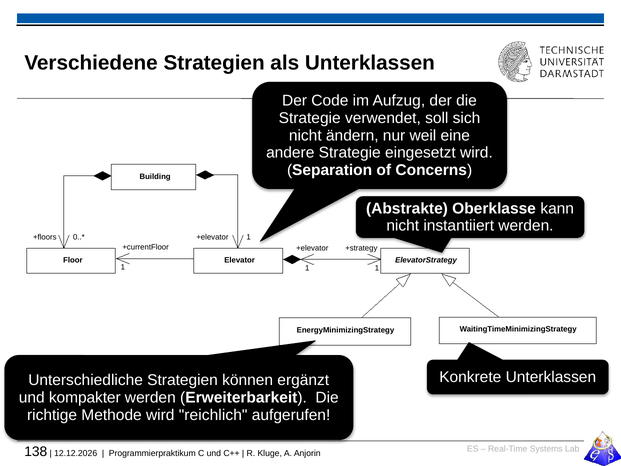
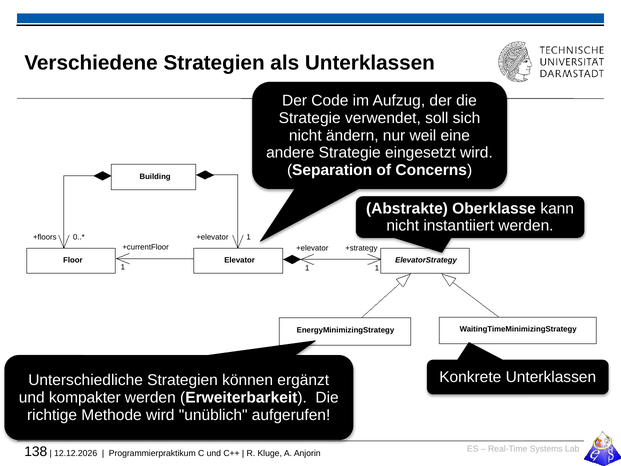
reichlich: reichlich -> unüblich (213, 415)
